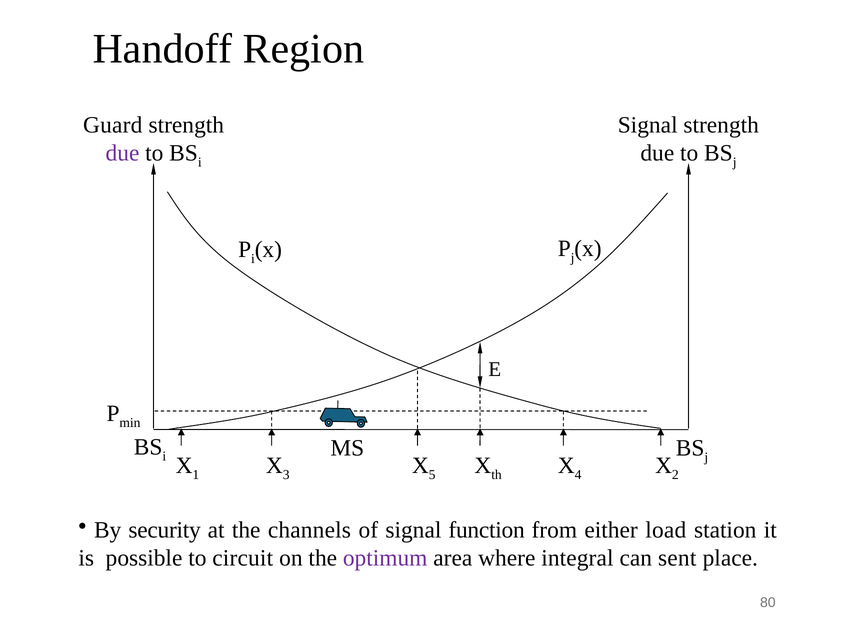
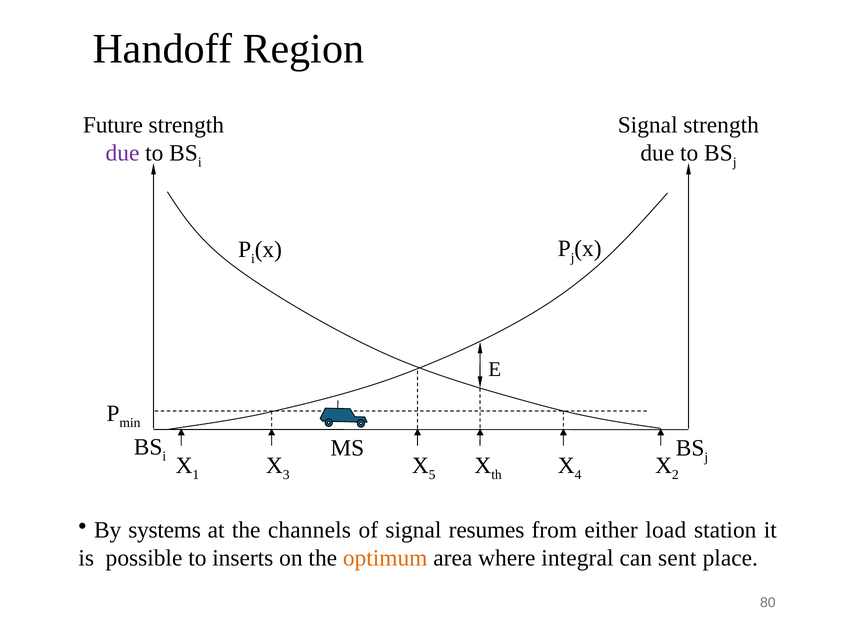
Guard: Guard -> Future (113, 125)
security: security -> systems (165, 531)
function: function -> resumes (487, 531)
circuit: circuit -> inserts (243, 559)
optimum colour: purple -> orange (385, 559)
